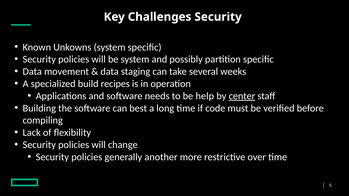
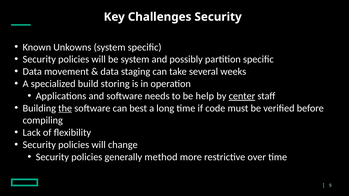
recipes: recipes -> storing (115, 84)
the underline: none -> present (65, 108)
another: another -> method (161, 157)
